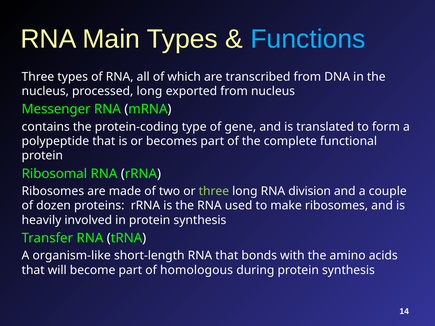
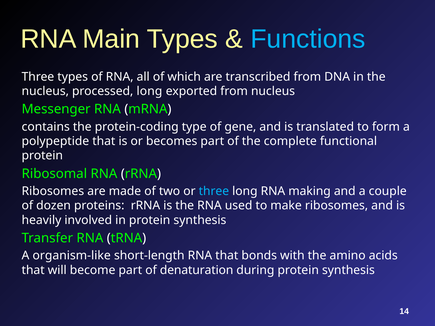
three colour: light green -> light blue (214, 191)
division: division -> making (310, 191)
homologous: homologous -> denaturation (197, 270)
